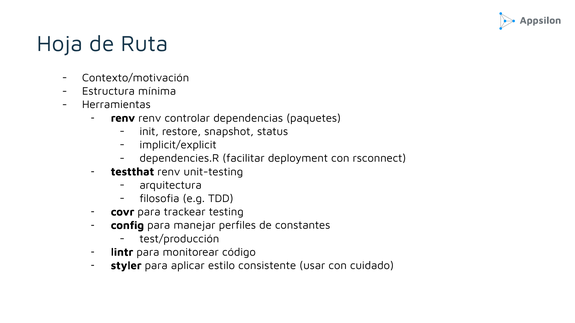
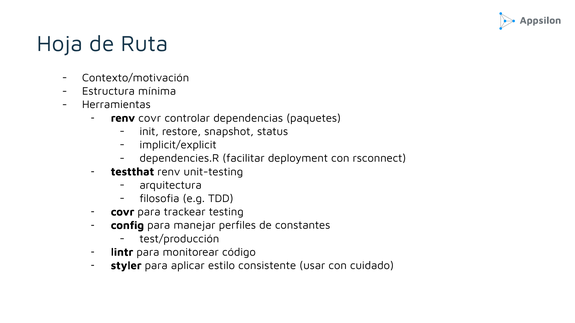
renv renv: renv -> covr (150, 118)
